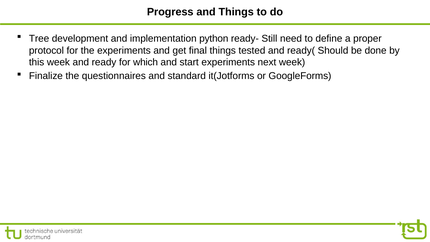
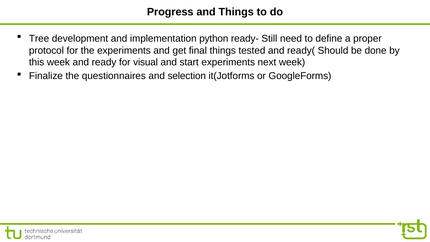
which: which -> visual (146, 62)
standard: standard -> selection (187, 76)
